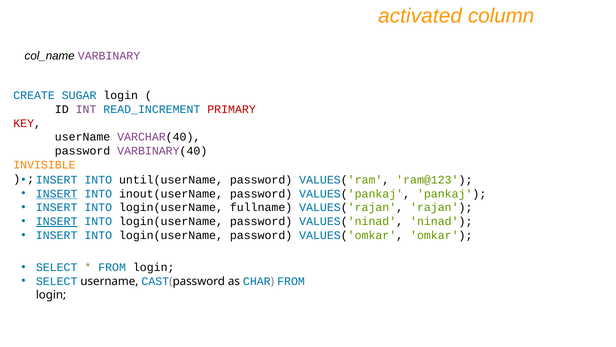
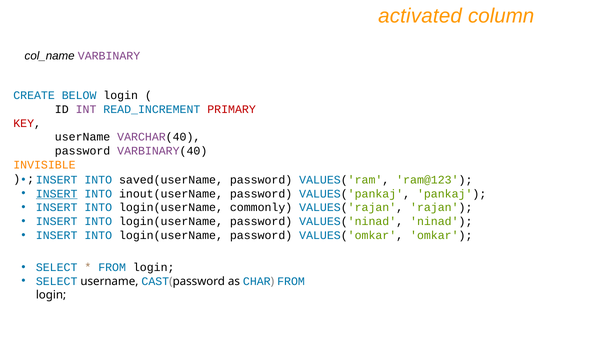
SUGAR: SUGAR -> BELOW (79, 95)
until(userName: until(userName -> saved(userName (171, 180)
fullname: fullname -> commonly (261, 207)
INSERT underline: present -> none (57, 221)
